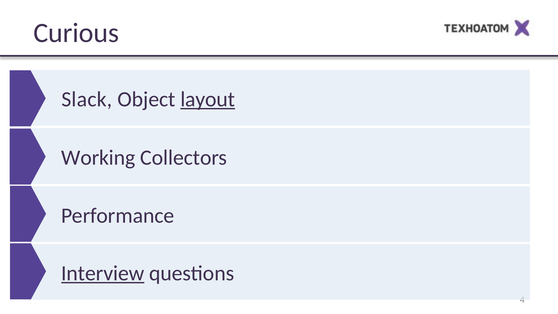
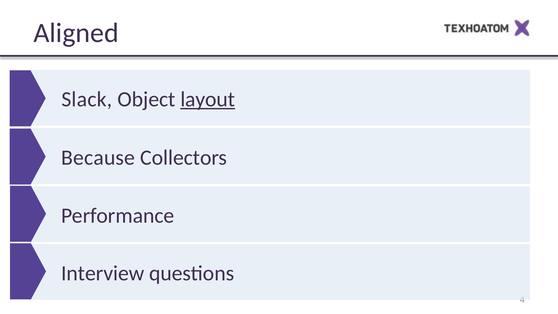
Curious: Curious -> Aligned (76, 33)
Working: Working -> Because (98, 157)
Interview underline: present -> none (103, 273)
